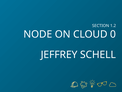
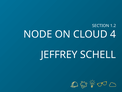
0: 0 -> 4 (113, 34)
